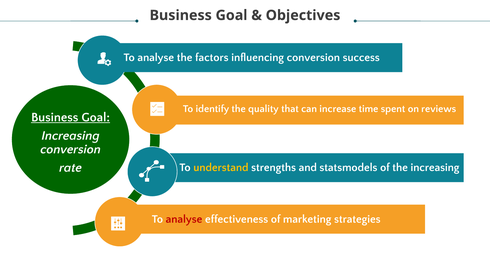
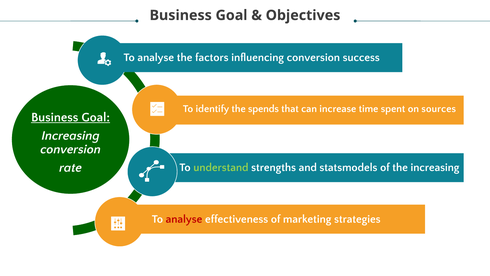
quality: quality -> spends (263, 109)
reviews: reviews -> sources (439, 109)
understand colour: yellow -> light green (221, 167)
